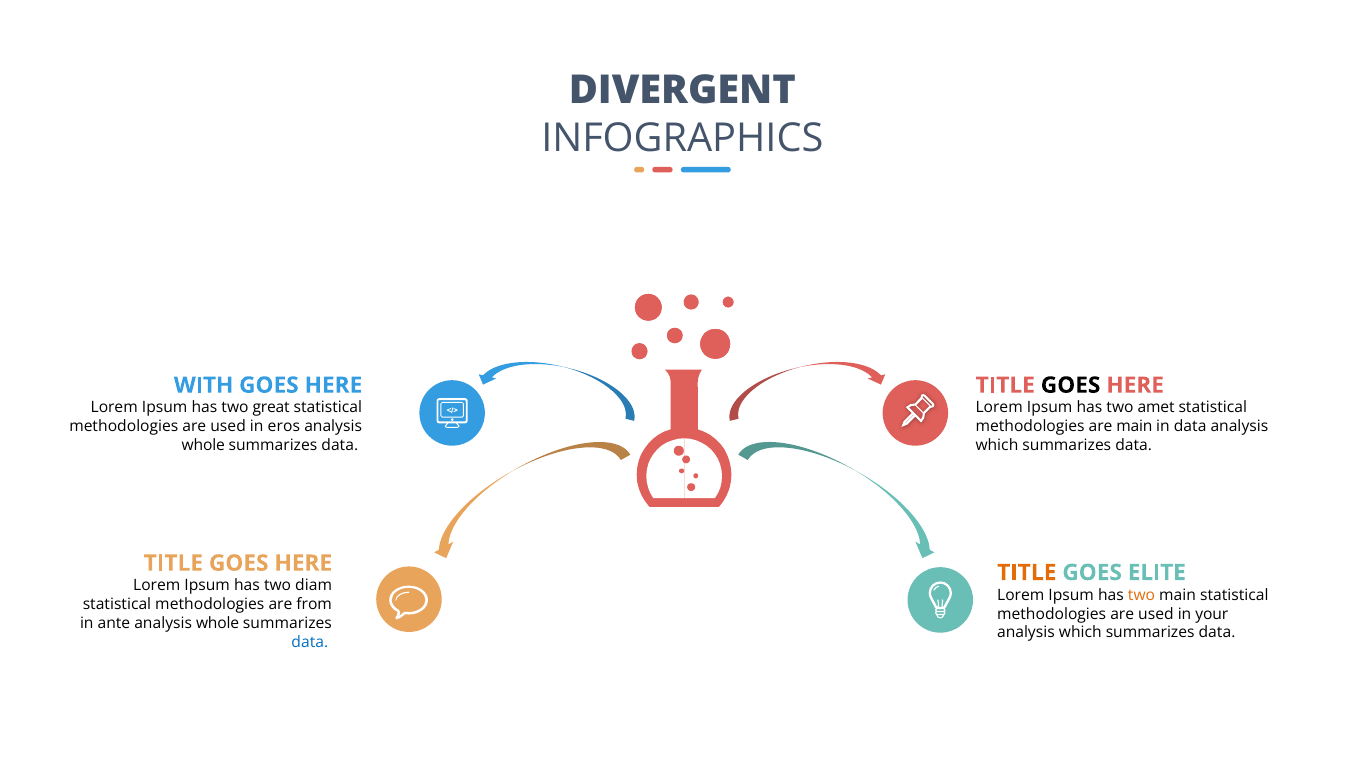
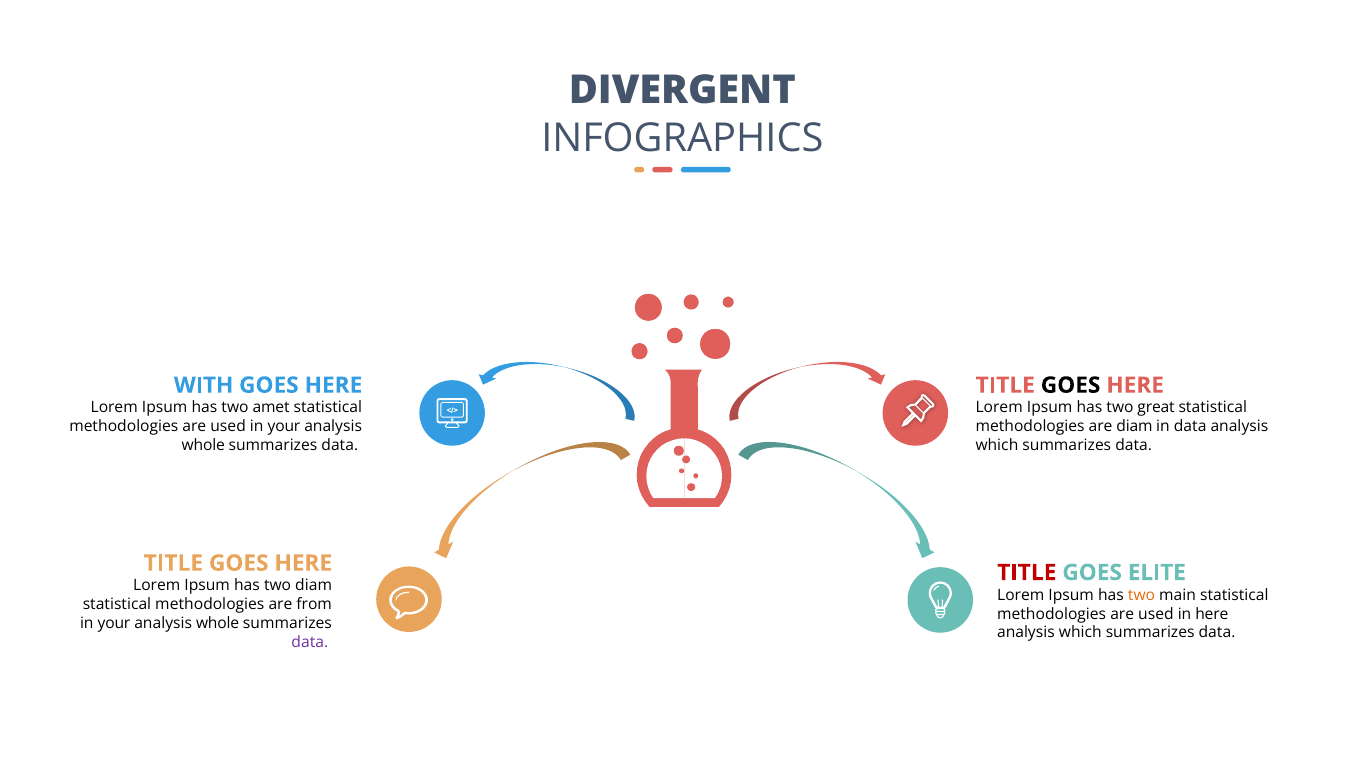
great: great -> amet (271, 408)
amet: amet -> great (1156, 408)
used in eros: eros -> your (284, 426)
are main: main -> diam (1134, 426)
TITLE colour: orange -> red (1027, 572)
in your: your -> here (1212, 614)
ante: ante -> your (114, 623)
data colour: blue -> purple (310, 642)
